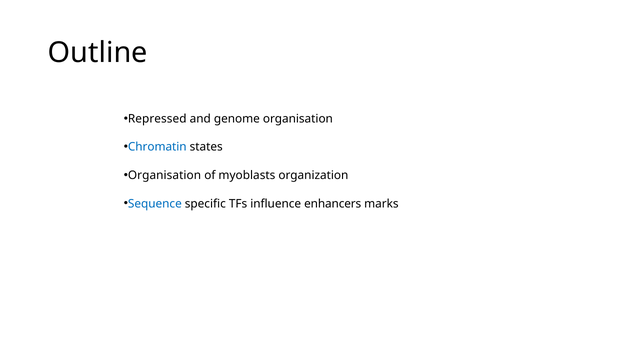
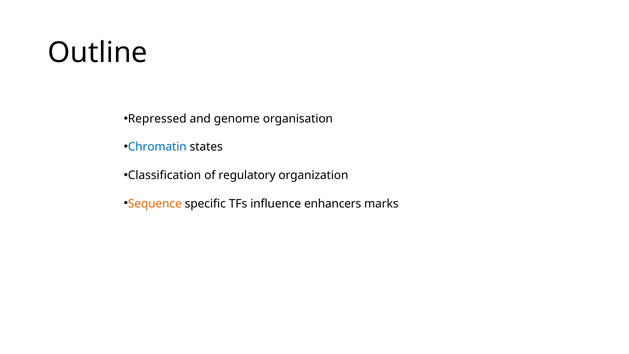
Organisation: Organisation -> Classification (165, 175)
myoblasts: myoblasts -> regulatory (247, 175)
Sequence colour: blue -> orange (155, 204)
